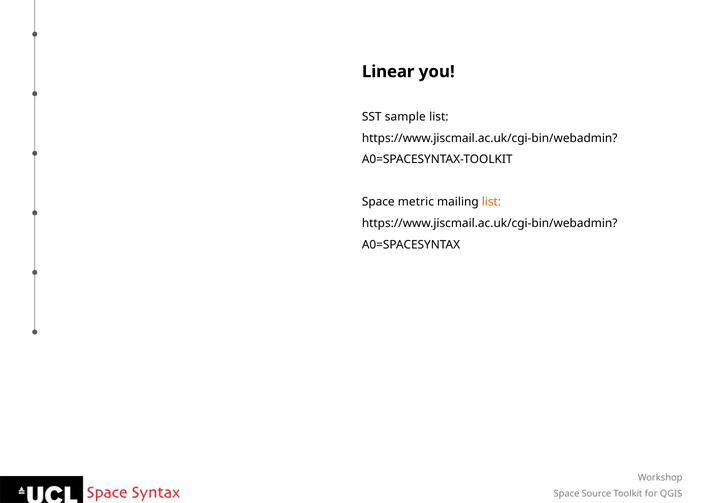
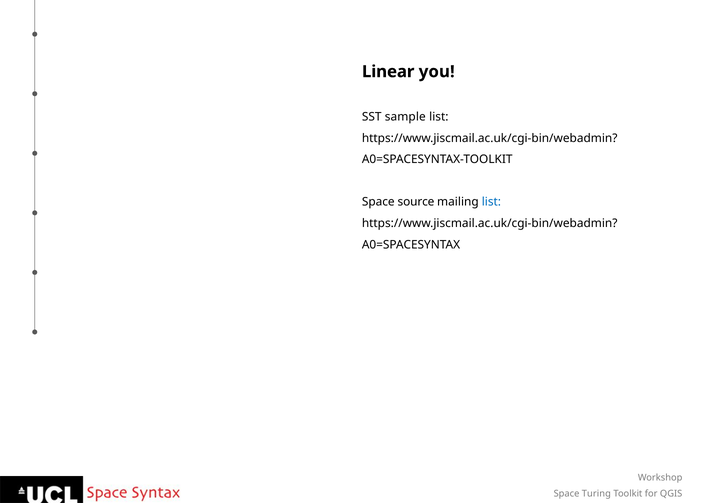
metric: metric -> source (416, 202)
list colour: orange -> blue (491, 202)
Source: Source -> Turing (596, 494)
